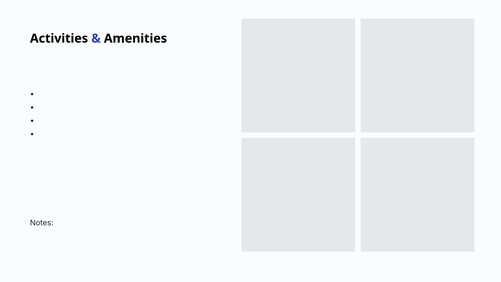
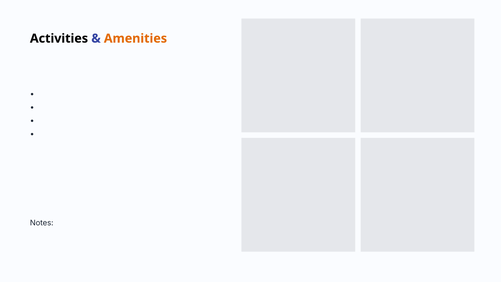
Amenities colour: black -> orange (135, 38)
